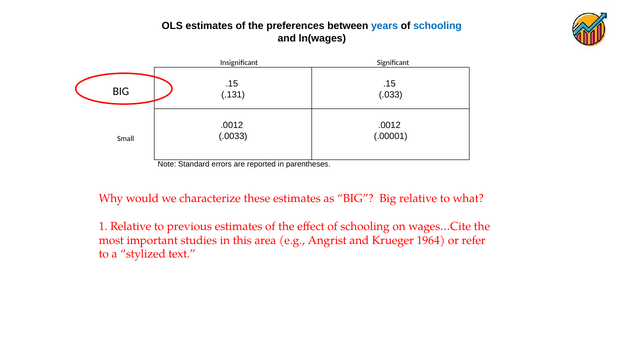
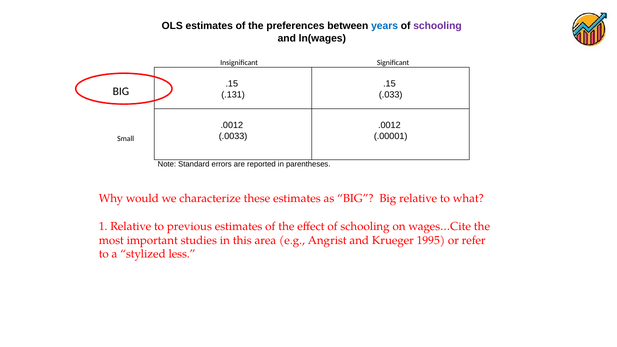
schooling colour: blue -> purple (437, 26)
1964: 1964 -> 1995 (431, 240)
text: text -> less (182, 254)
